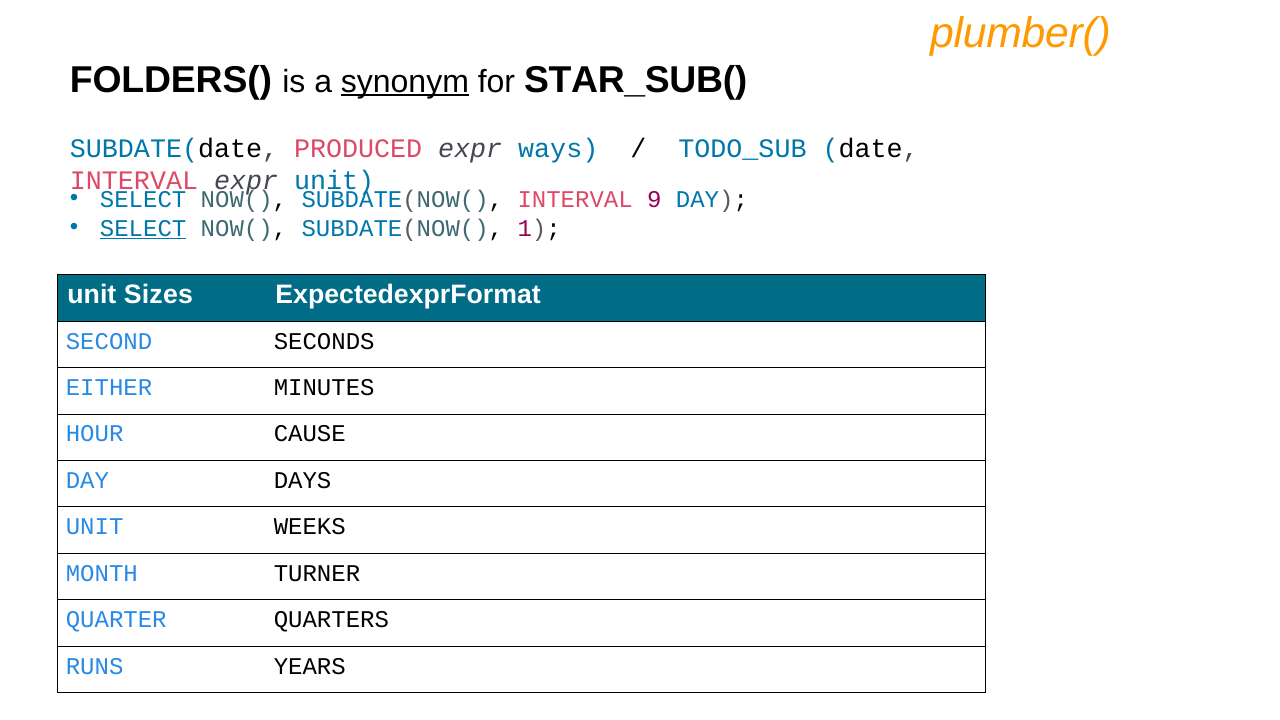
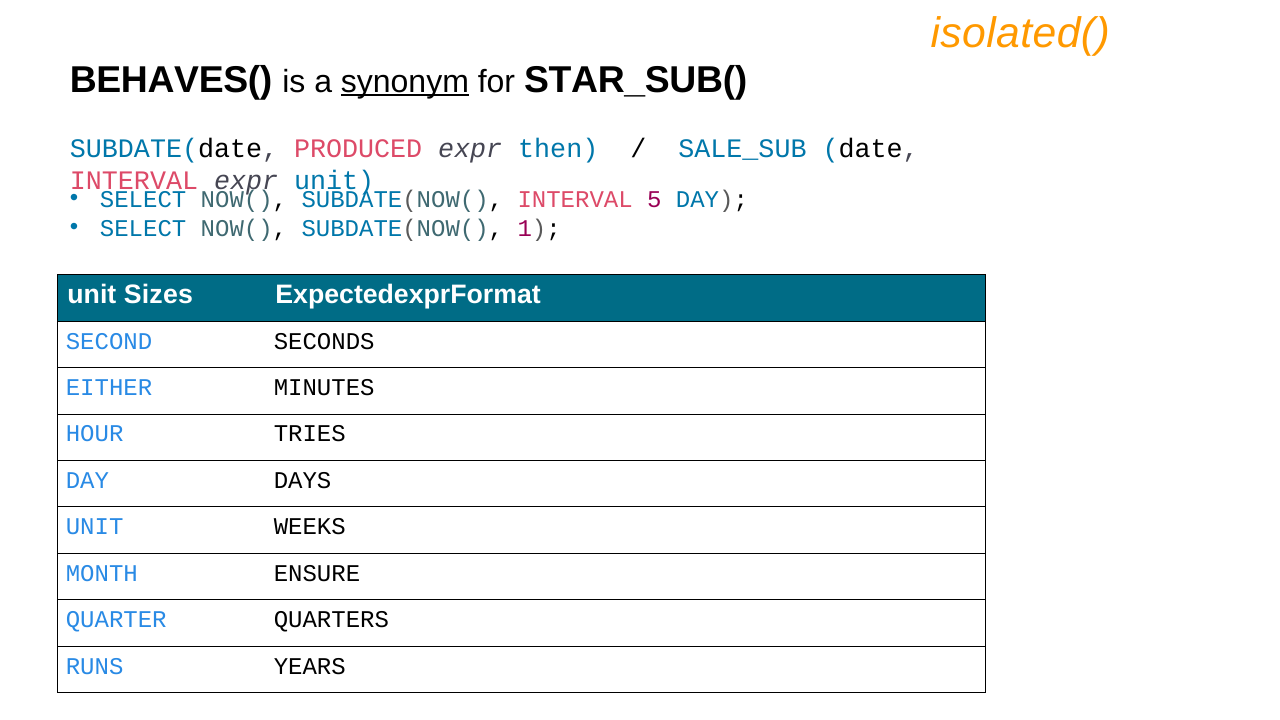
plumber(: plumber( -> isolated( (1020, 33)
FOLDERS(: FOLDERS( -> BEHAVES( (171, 80)
ways: ways -> then (558, 148)
TODO_SUB: TODO_SUB -> SALE_SUB (742, 148)
9: 9 -> 5 (654, 199)
SELECT underline: present -> none (143, 228)
CAUSE: CAUSE -> TRIES (310, 434)
TURNER: TURNER -> ENSURE (317, 573)
